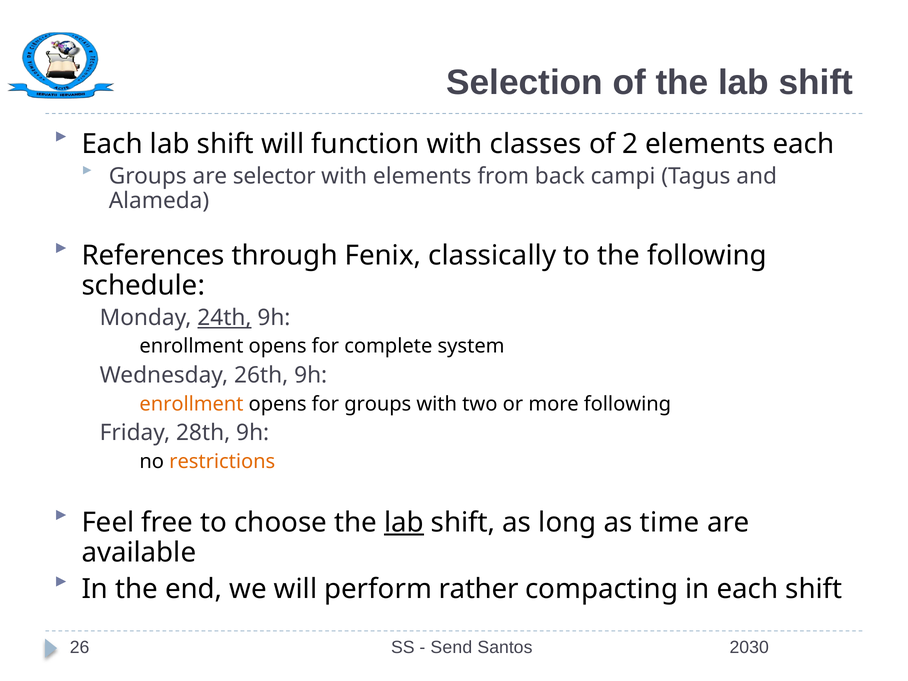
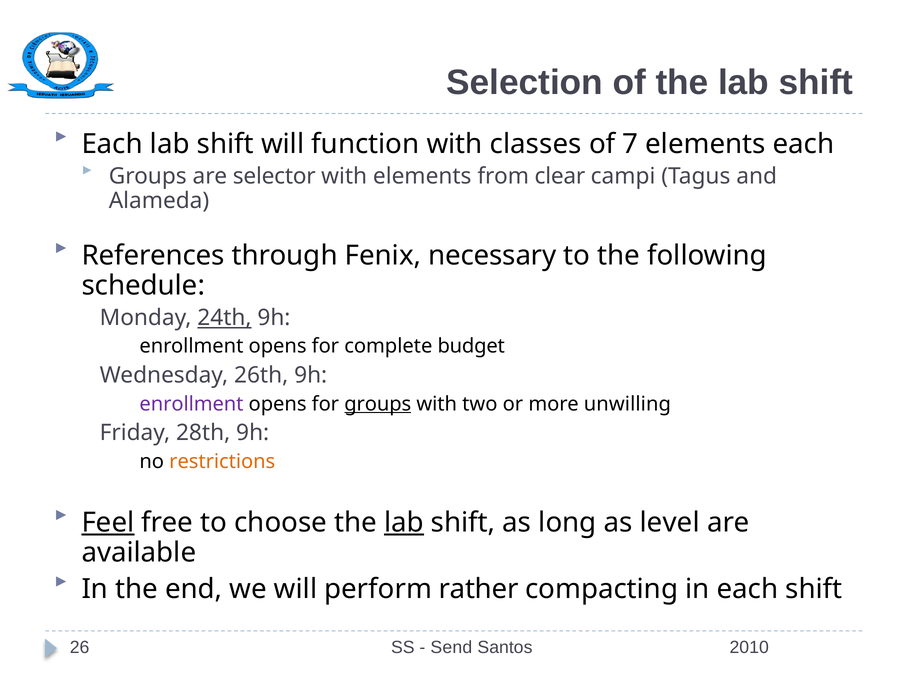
2: 2 -> 7 (630, 144)
back: back -> clear (560, 176)
classically: classically -> necessary (492, 256)
system: system -> budget (471, 346)
enrollment colour: orange -> purple (191, 404)
groups underline: none -> present (378, 404)
more following: following -> unwilling (627, 404)
Feel underline: none -> present (108, 523)
time: time -> level (670, 523)
2030: 2030 -> 2010 (749, 648)
